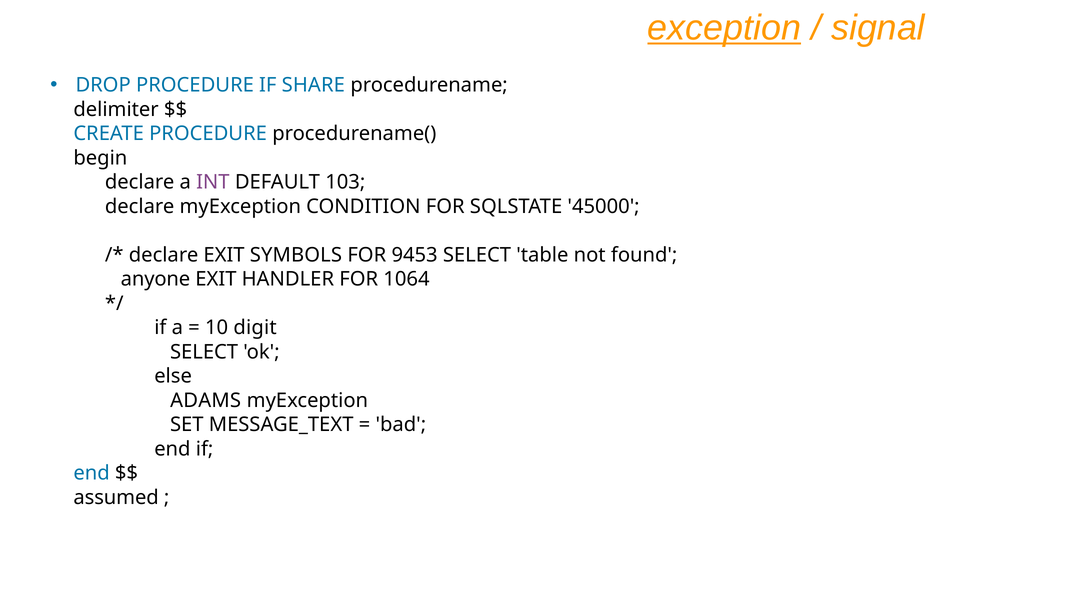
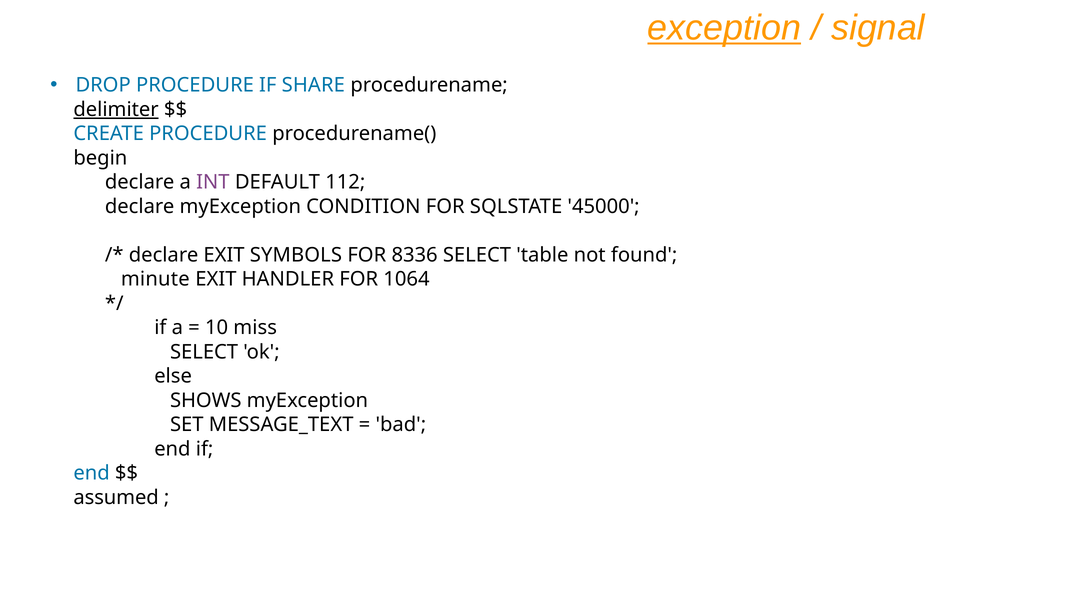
delimiter underline: none -> present (116, 110)
103: 103 -> 112 (345, 182)
9453: 9453 -> 8336 (415, 255)
anyone: anyone -> minute (155, 279)
digit: digit -> miss (255, 328)
ADAMS: ADAMS -> SHOWS (206, 401)
